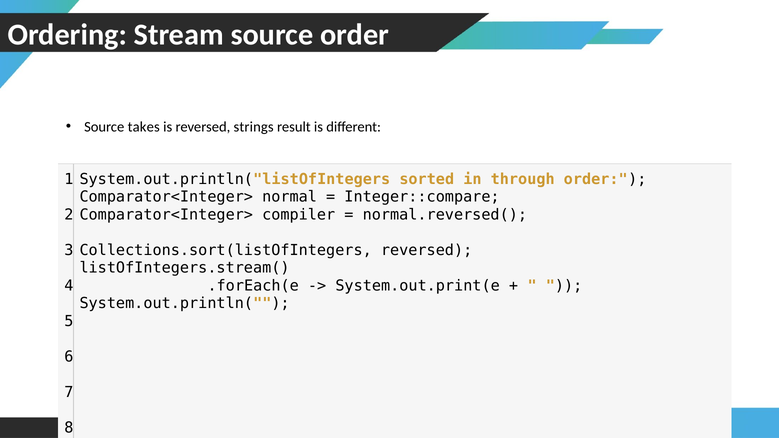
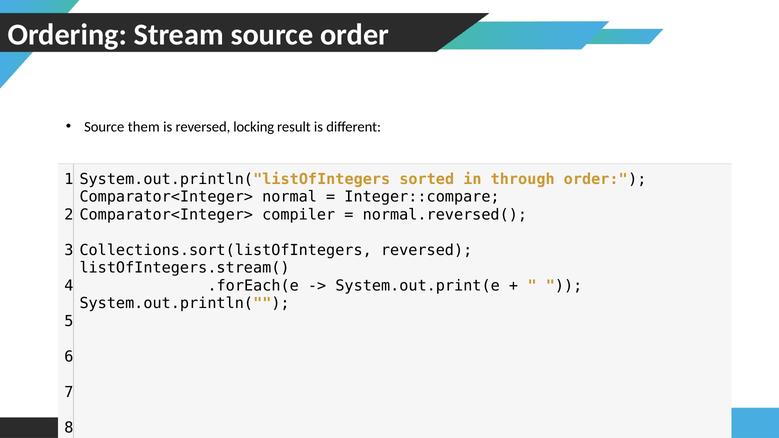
takes: takes -> them (144, 127)
strings: strings -> locking (254, 127)
